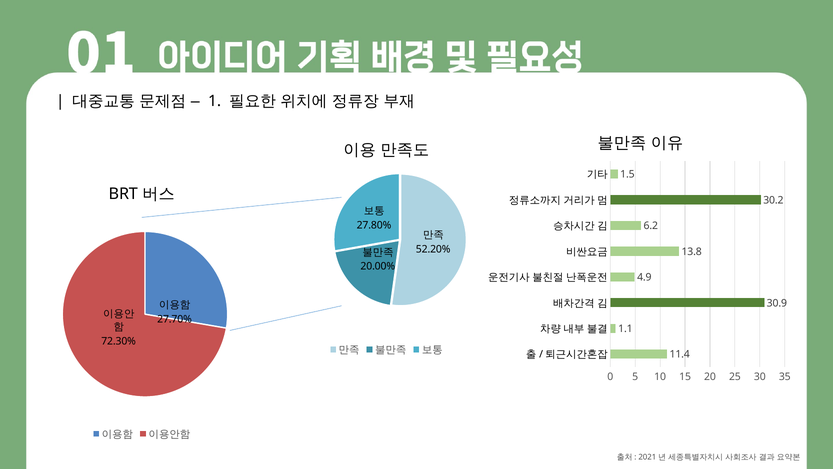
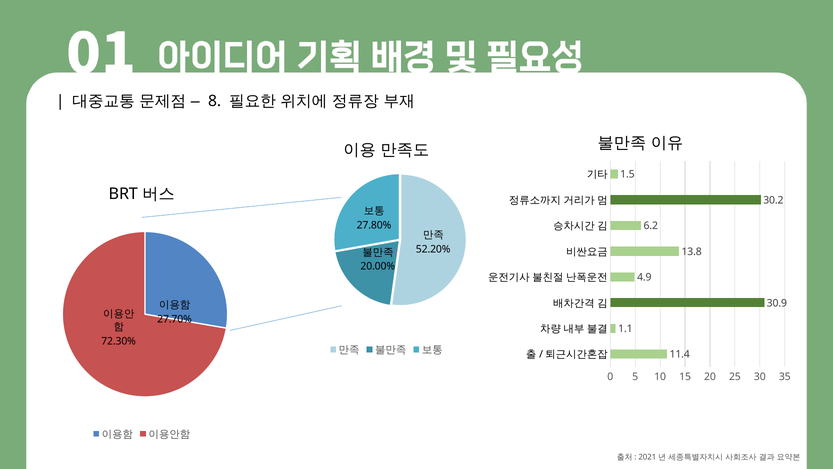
1: 1 -> 8 (215, 101)
